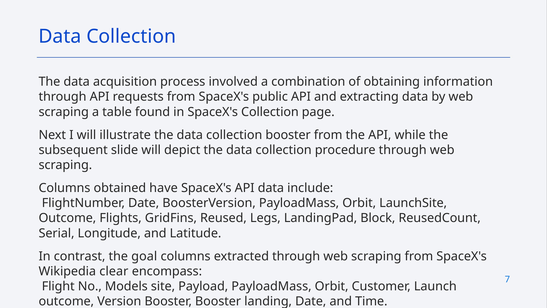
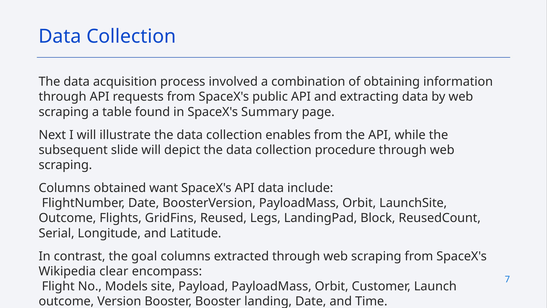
SpaceX's Collection: Collection -> Summary (270, 112)
collection booster: booster -> enables (288, 135)
have: have -> want (164, 188)
